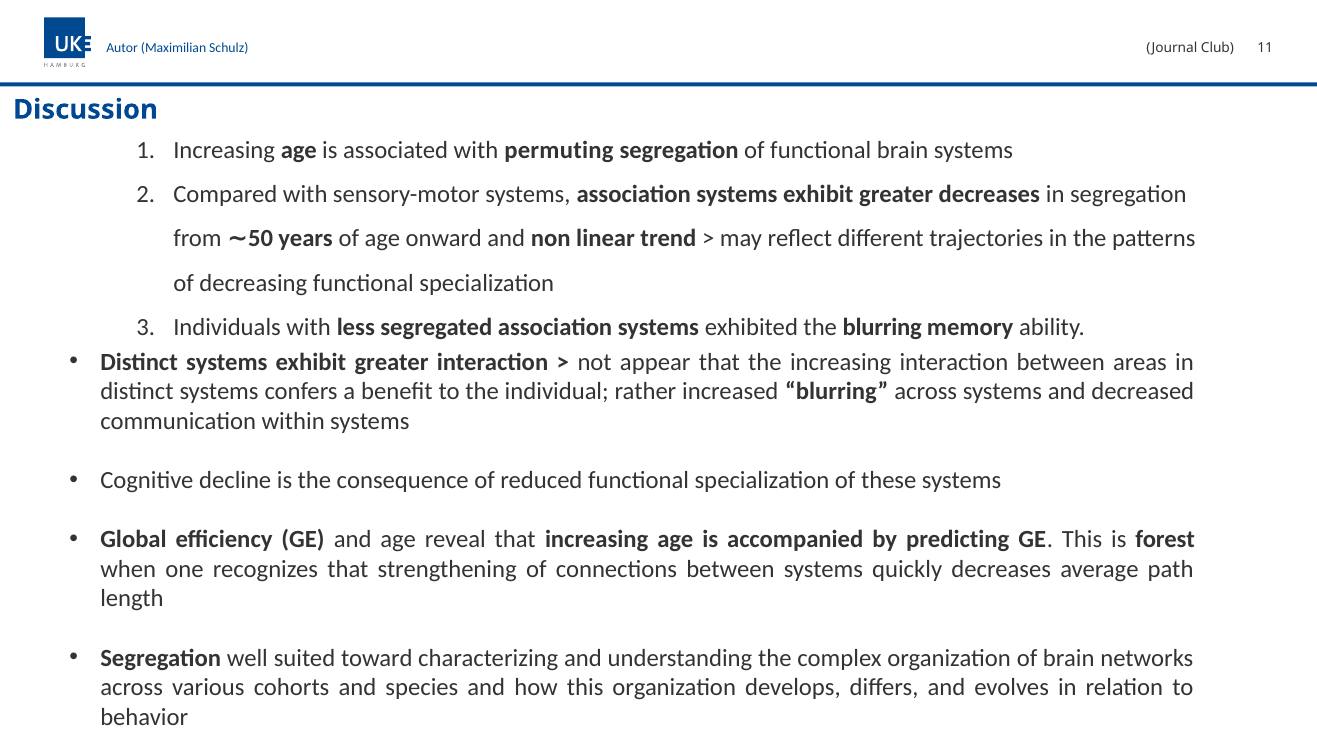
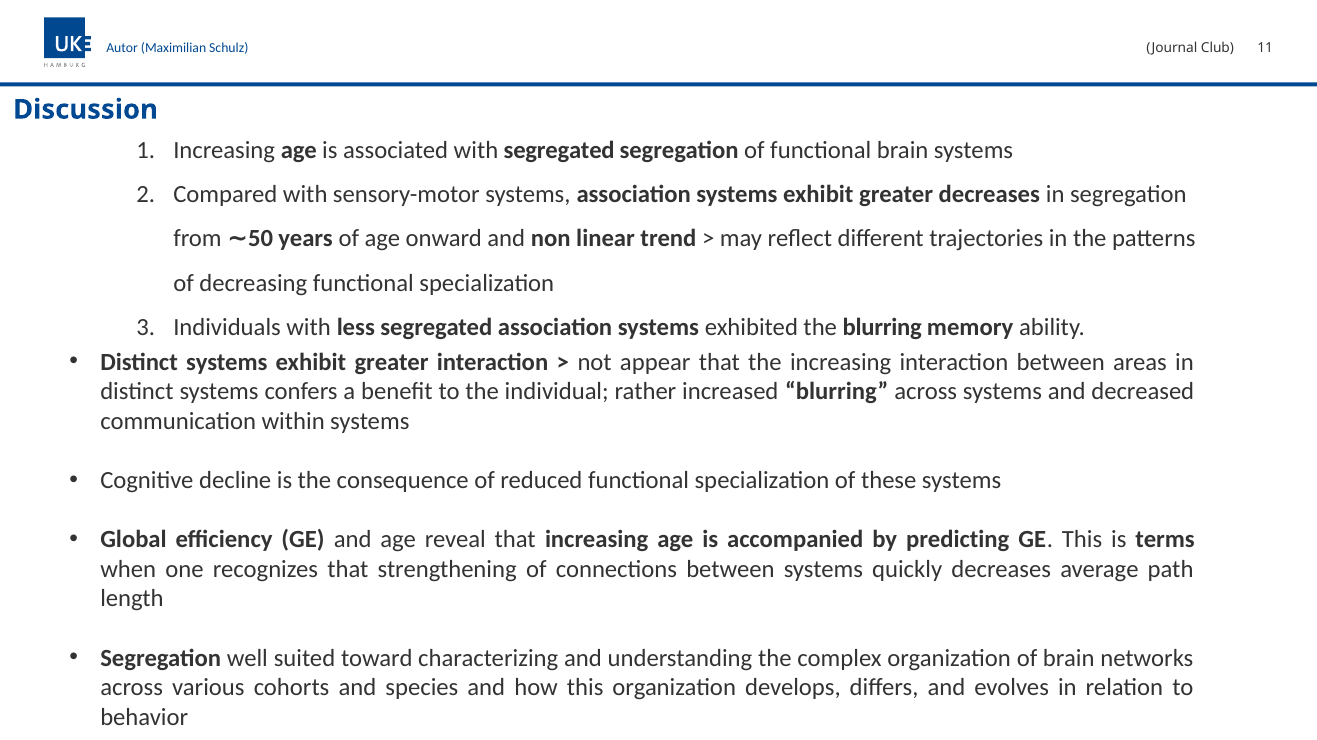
with permuting: permuting -> segregated (559, 150)
forest: forest -> terms (1165, 540)
